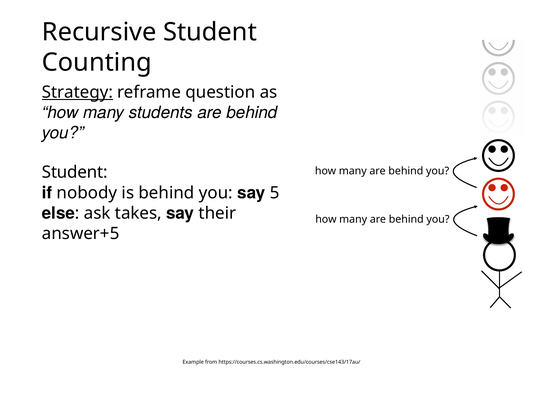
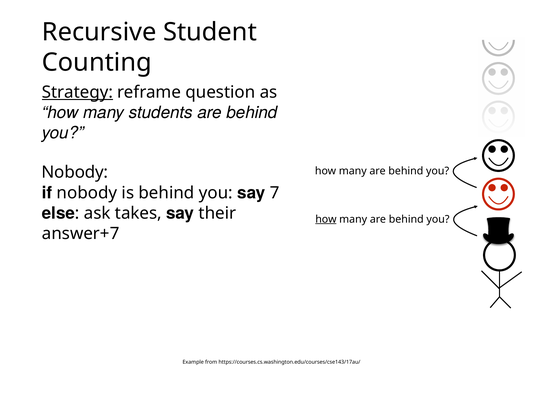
Student: Student -> Nobody (75, 172)
5: 5 -> 7 (275, 193)
how underline: none -> present (326, 219)
answer+5: answer+5 -> answer+7 (81, 234)
